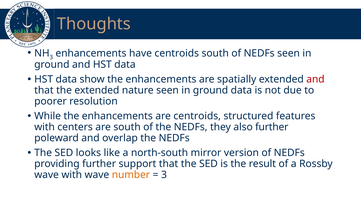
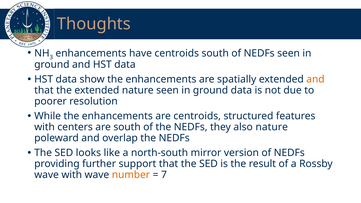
and colour: red -> orange (315, 79)
also further: further -> nature (272, 127)
3: 3 -> 7 (164, 175)
